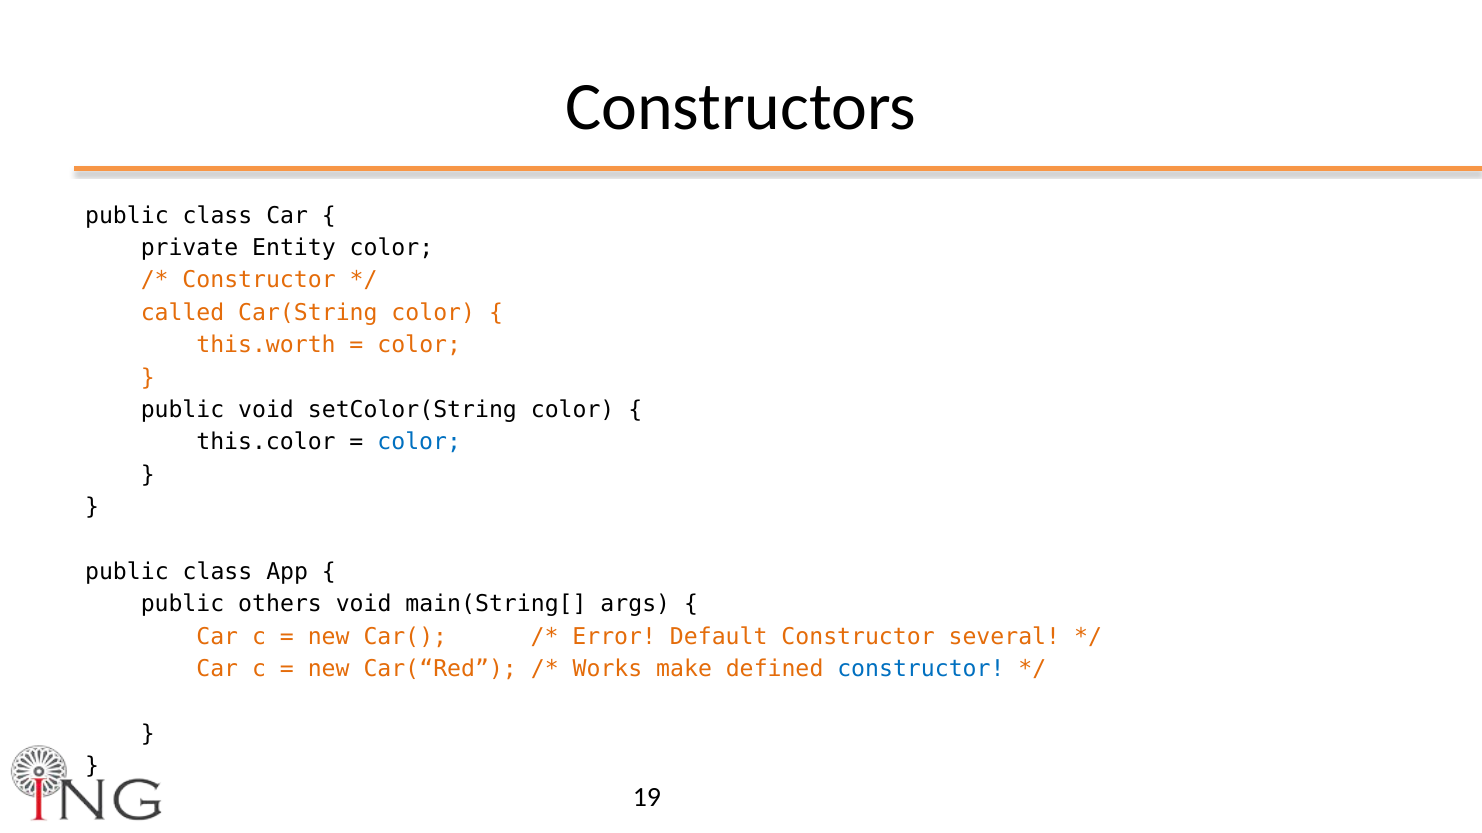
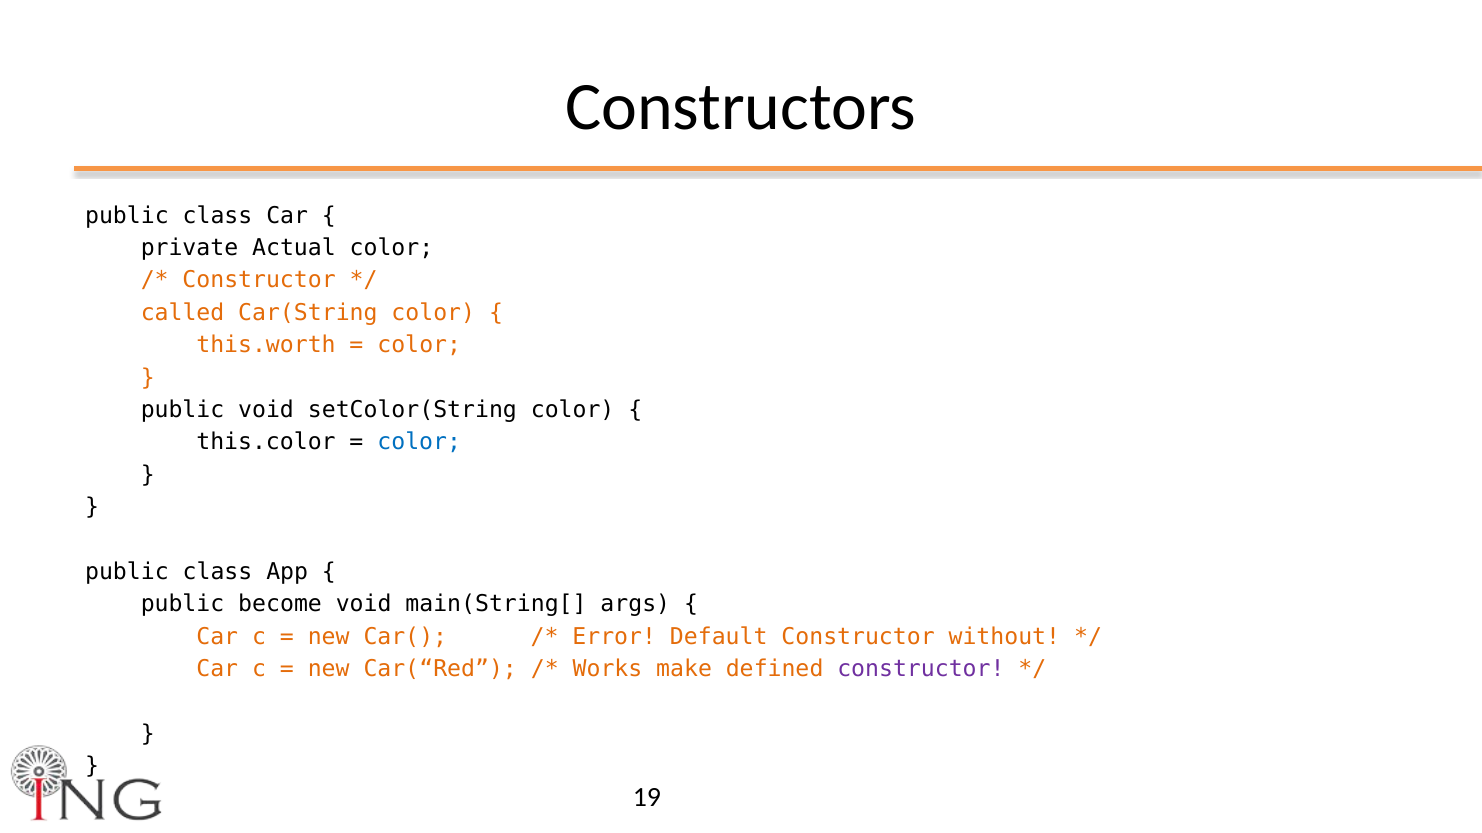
Entity: Entity -> Actual (294, 248)
others: others -> become (280, 605)
several: several -> without (1004, 637)
constructor colour: blue -> purple (921, 670)
